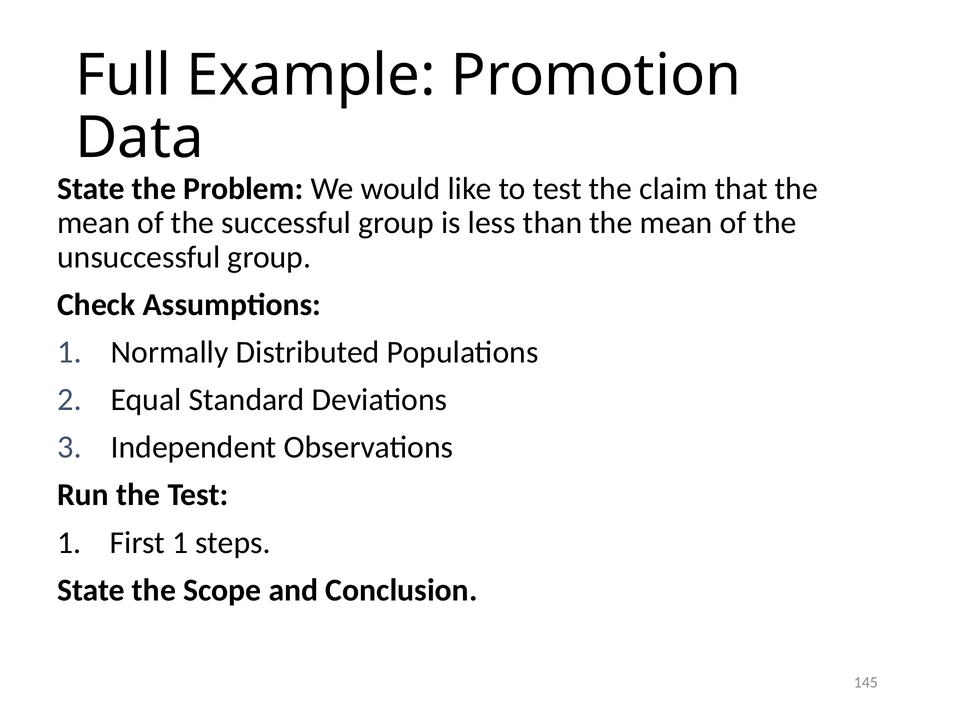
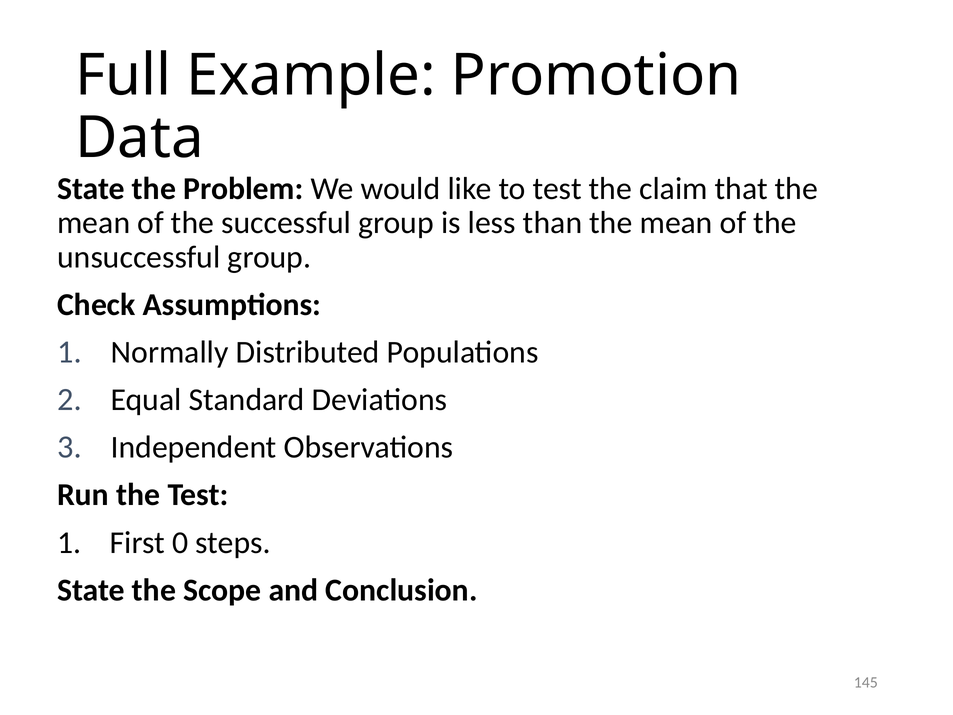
First 1: 1 -> 0 (180, 542)
